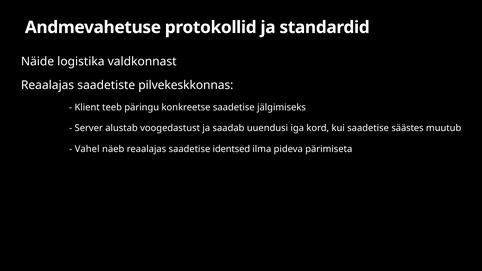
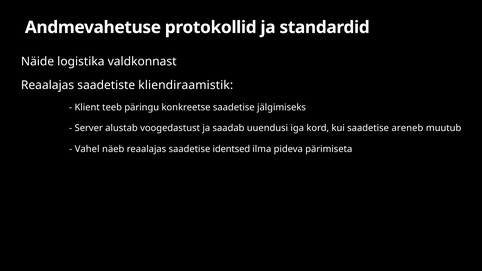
pilvekeskkonnas: pilvekeskkonnas -> kliendiraamistik (186, 85)
säästes: säästes -> areneb (407, 128)
